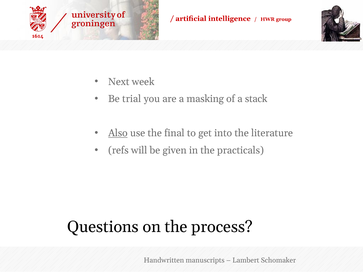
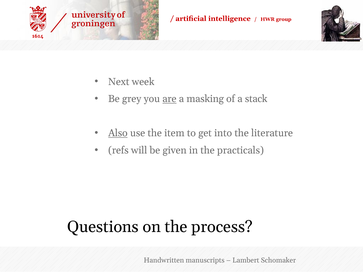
trial: trial -> grey (132, 99)
are underline: none -> present (169, 99)
final: final -> item (174, 133)
